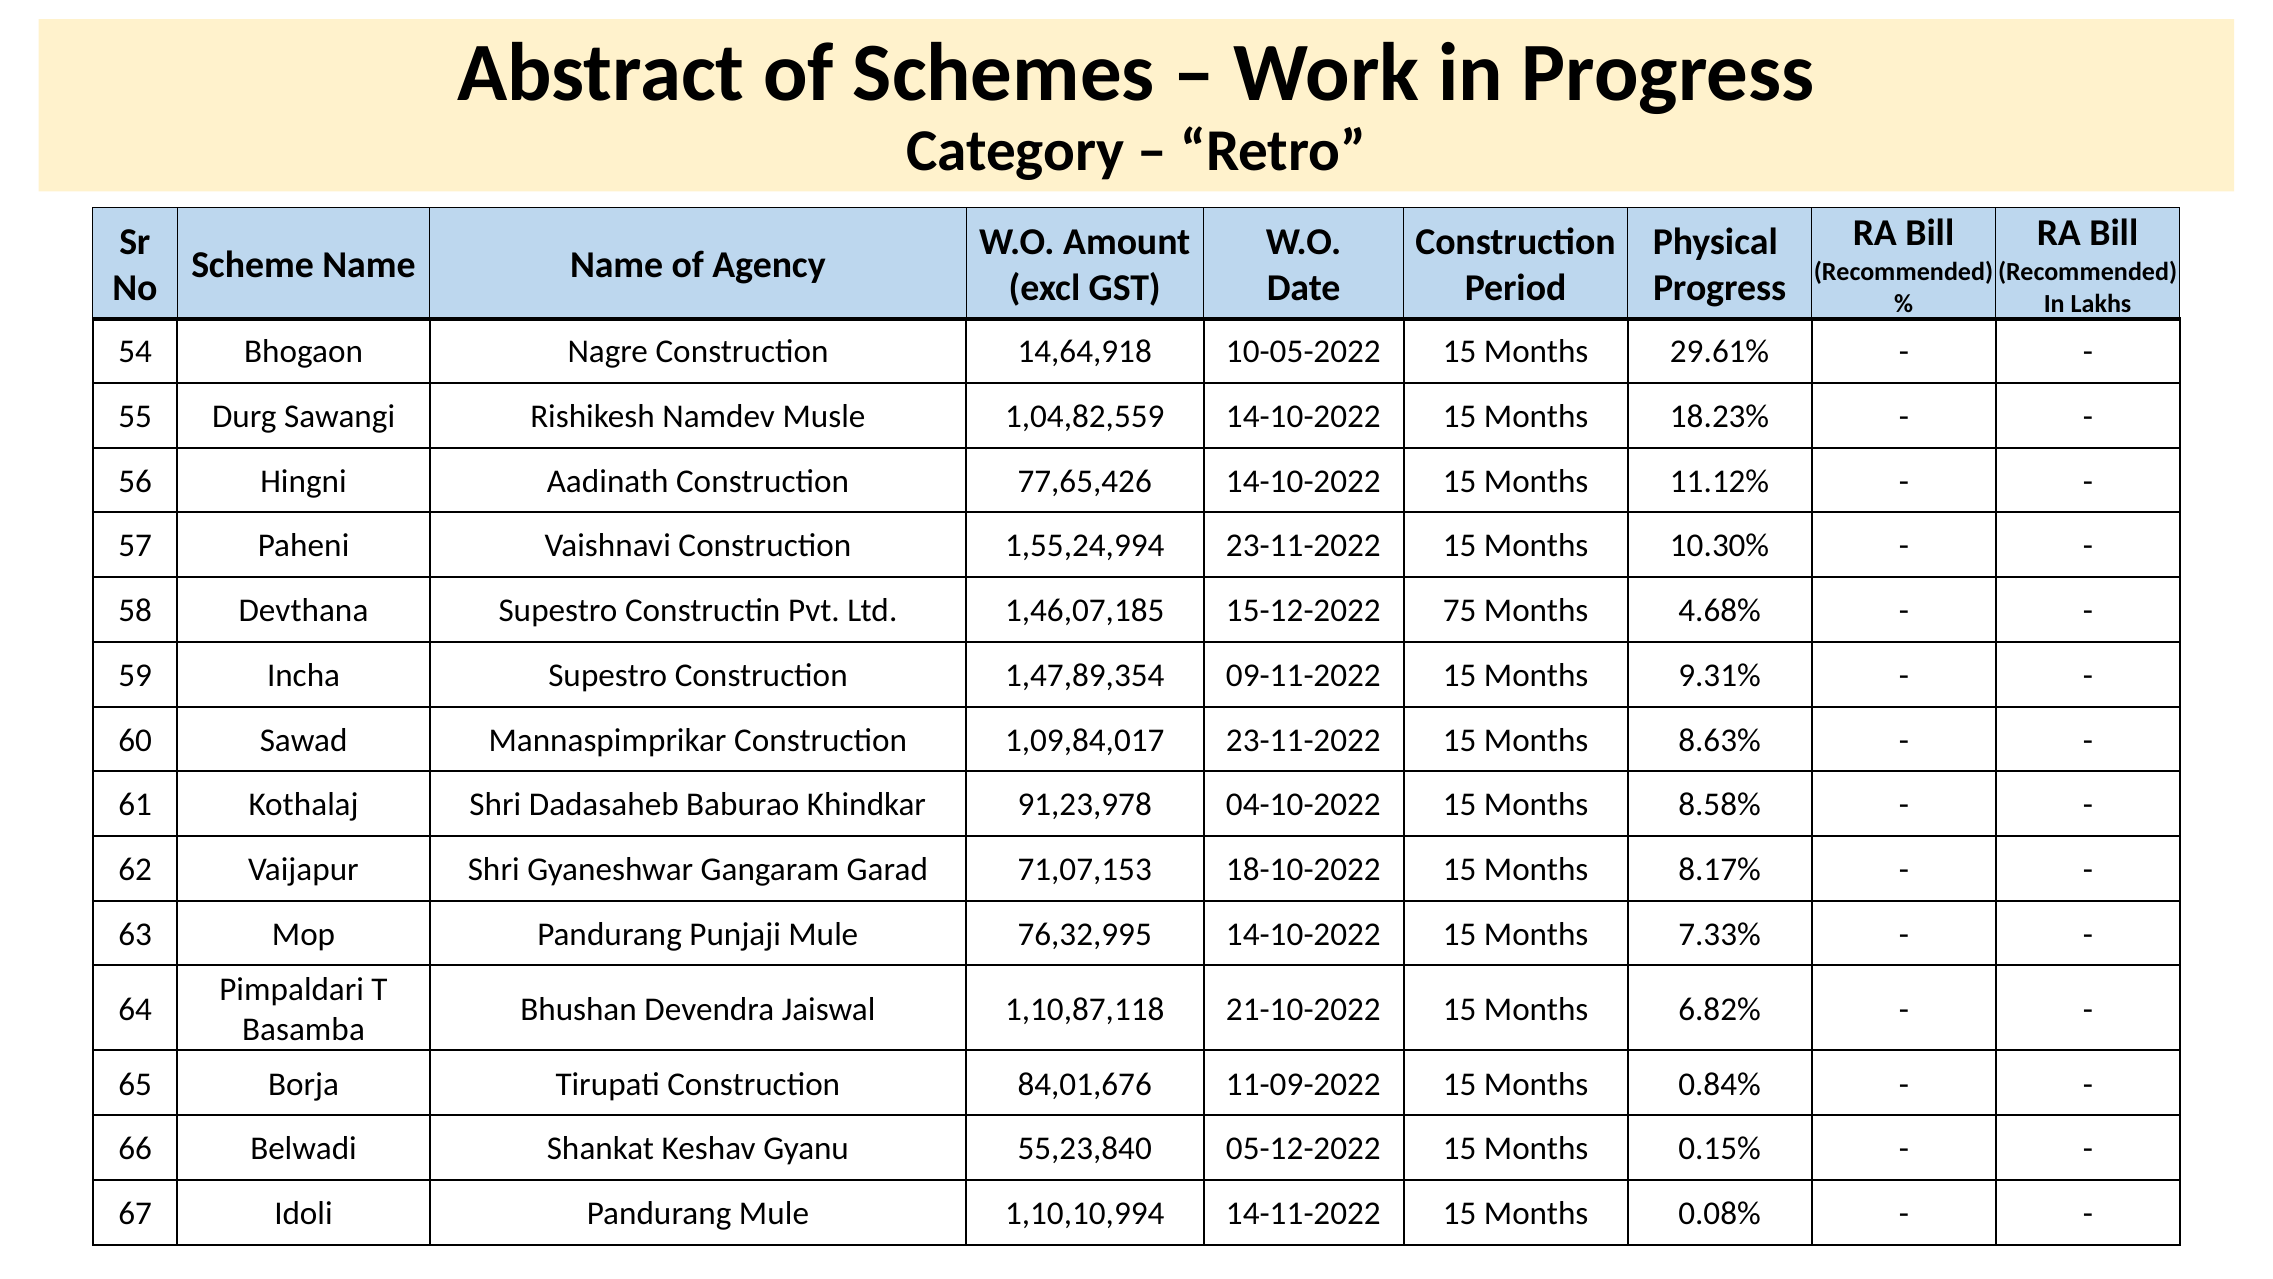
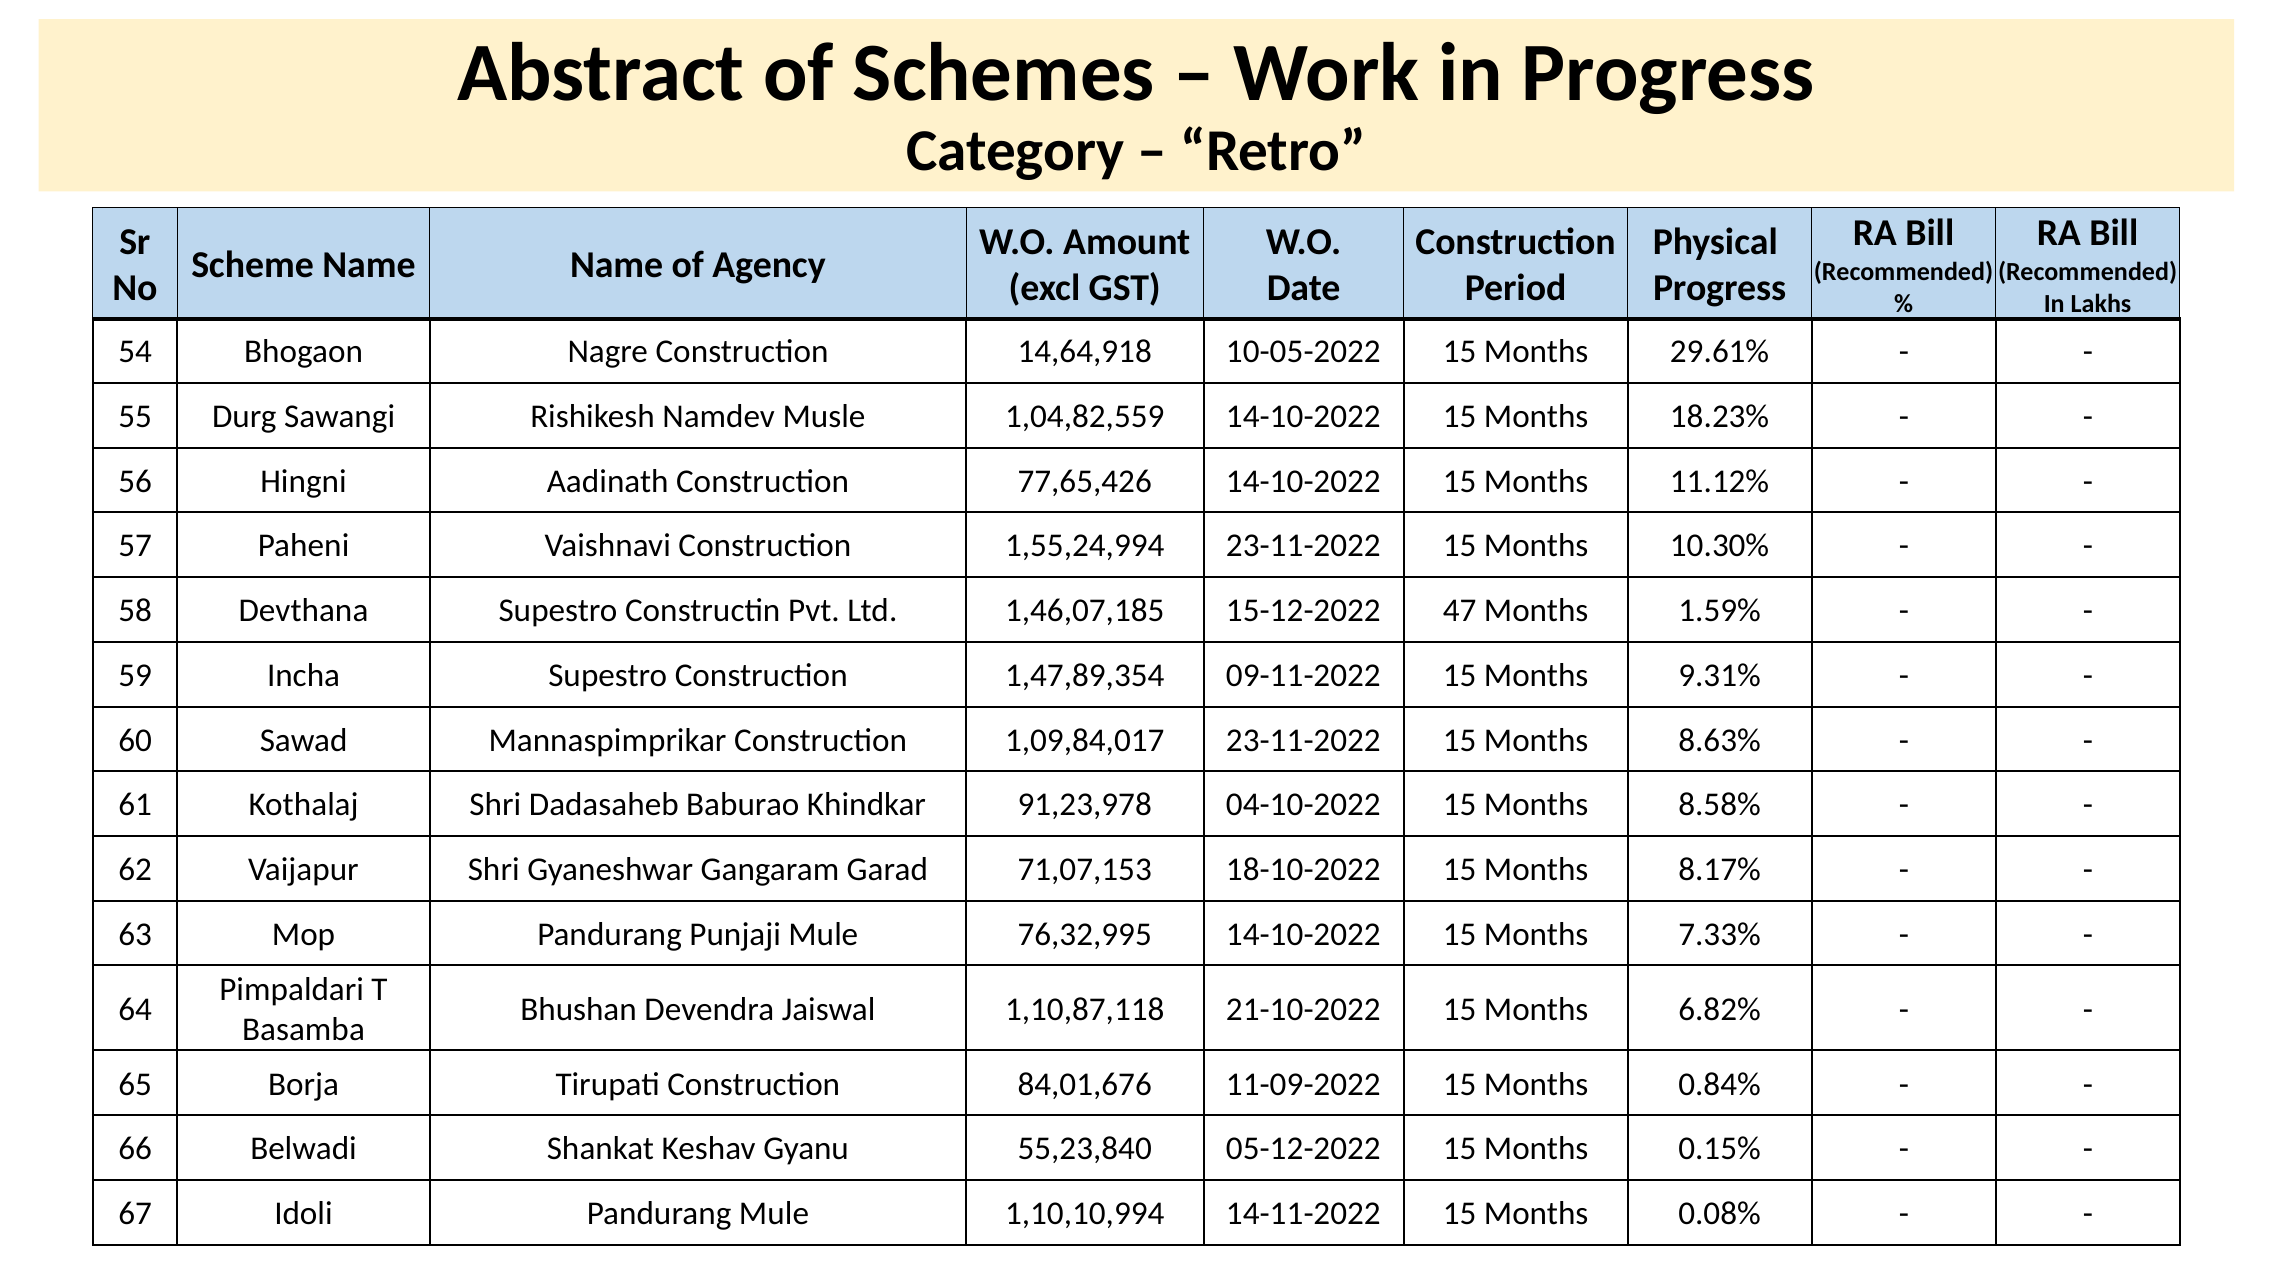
75: 75 -> 47 (1460, 611)
4.68%: 4.68% -> 1.59% (1720, 611)
